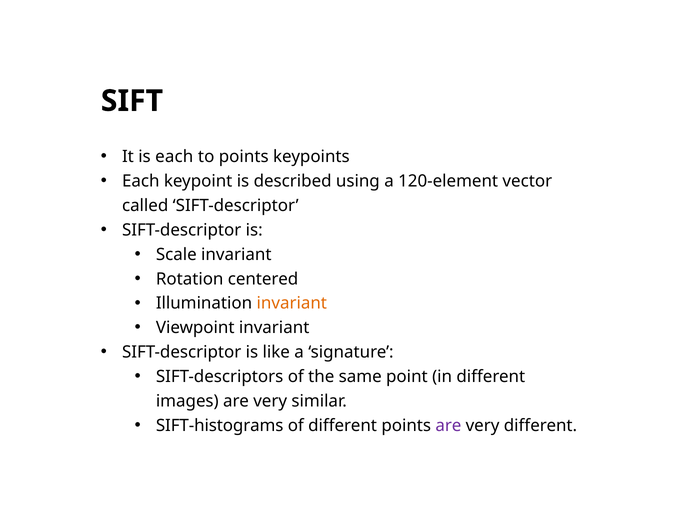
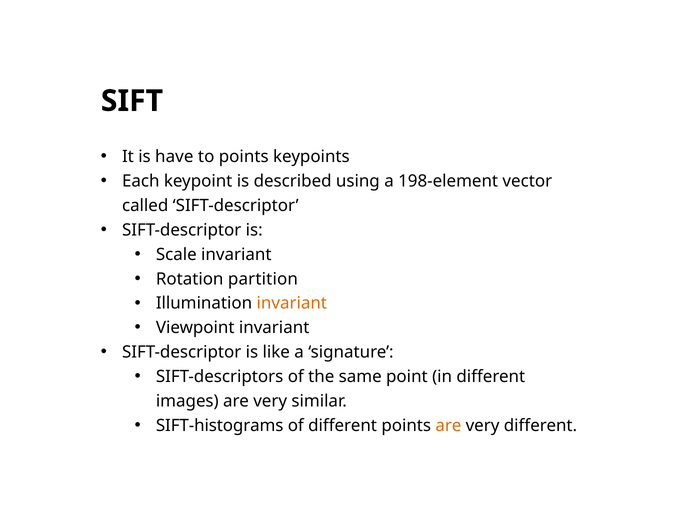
is each: each -> have (174, 157)
120-element: 120-element -> 198-element (448, 181)
centered: centered -> partition (263, 279)
are colour: purple -> orange (448, 425)
